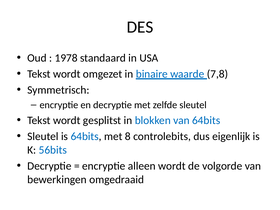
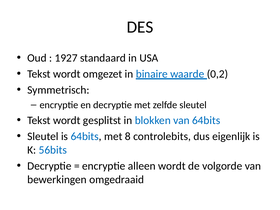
1978: 1978 -> 1927 (66, 58)
7,8: 7,8 -> 0,2 (218, 74)
